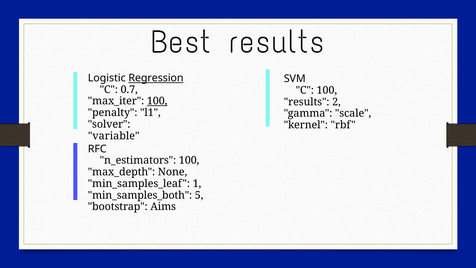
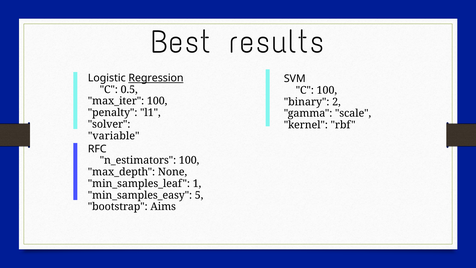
0.7: 0.7 -> 0.5 (129, 89)
100 underline: present -> none (157, 101)
results: results -> binary (307, 102)
min_samples_both: min_samples_both -> min_samples_easy (140, 195)
